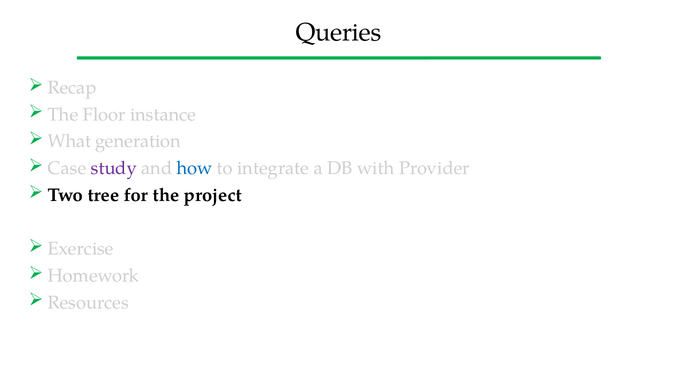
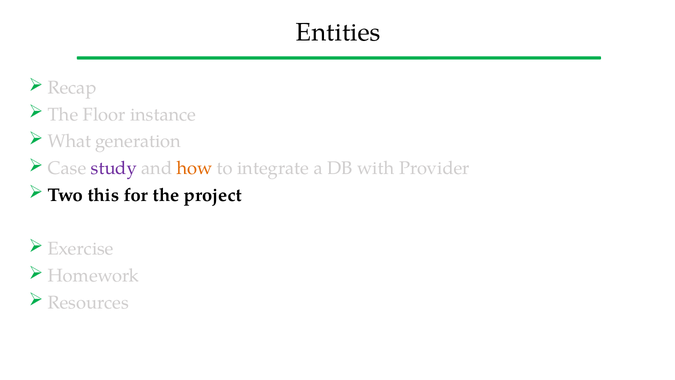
Queries: Queries -> Entities (338, 33)
how colour: blue -> orange (195, 168)
tree: tree -> this (103, 195)
